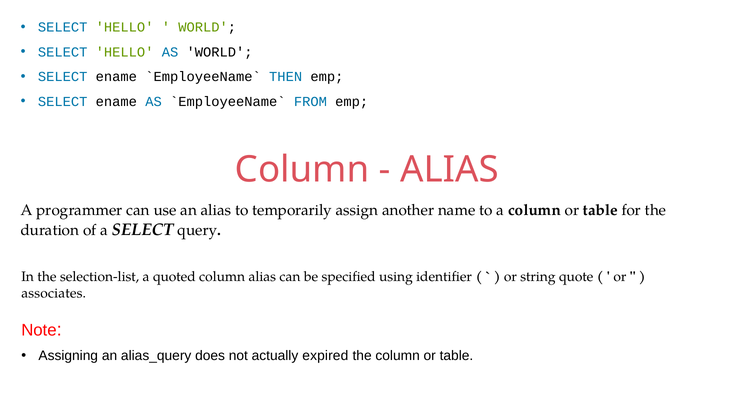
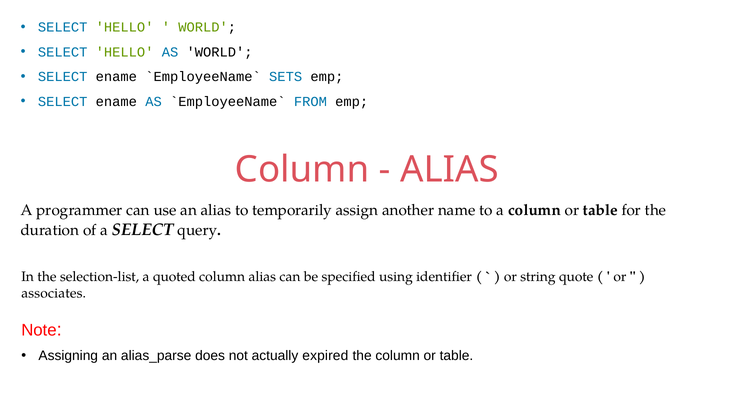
THEN: THEN -> SETS (286, 77)
alias_query: alias_query -> alias_parse (156, 356)
